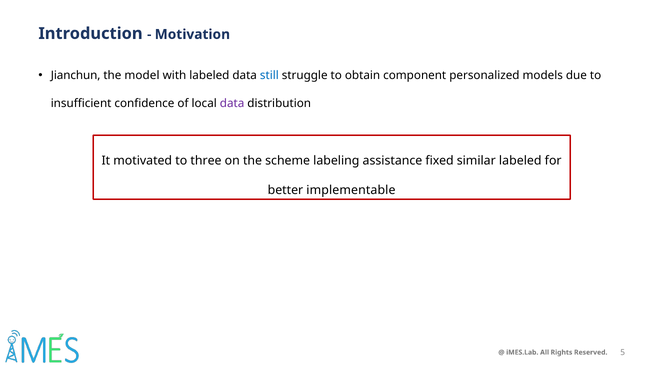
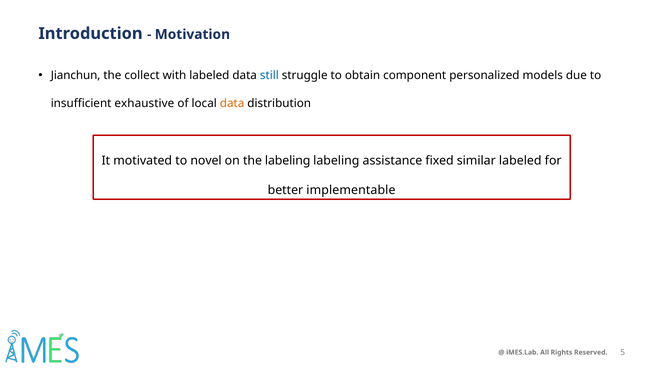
model: model -> collect (142, 76)
confidence: confidence -> exhaustive (144, 103)
data colour: purple -> orange (232, 103)
three: three -> novel (206, 161)
the scheme: scheme -> labeling (288, 161)
